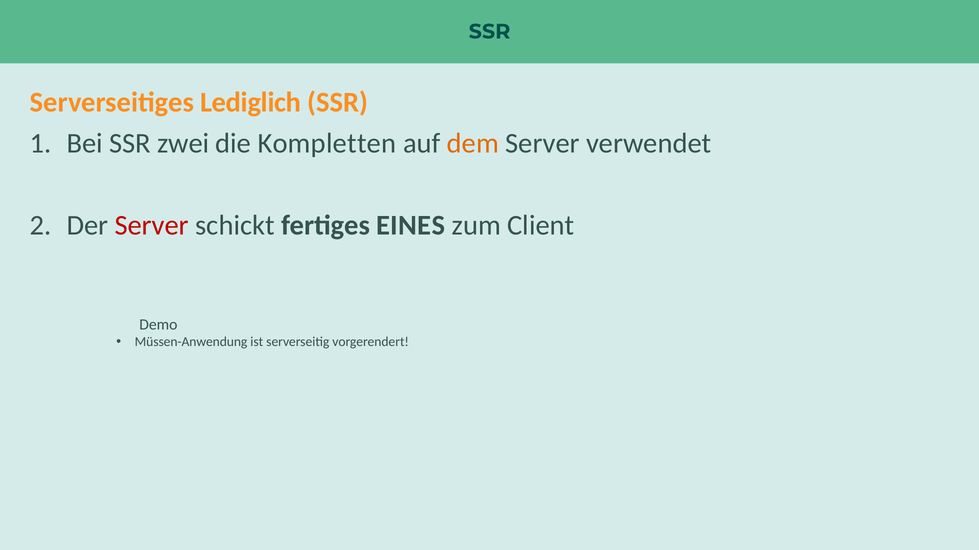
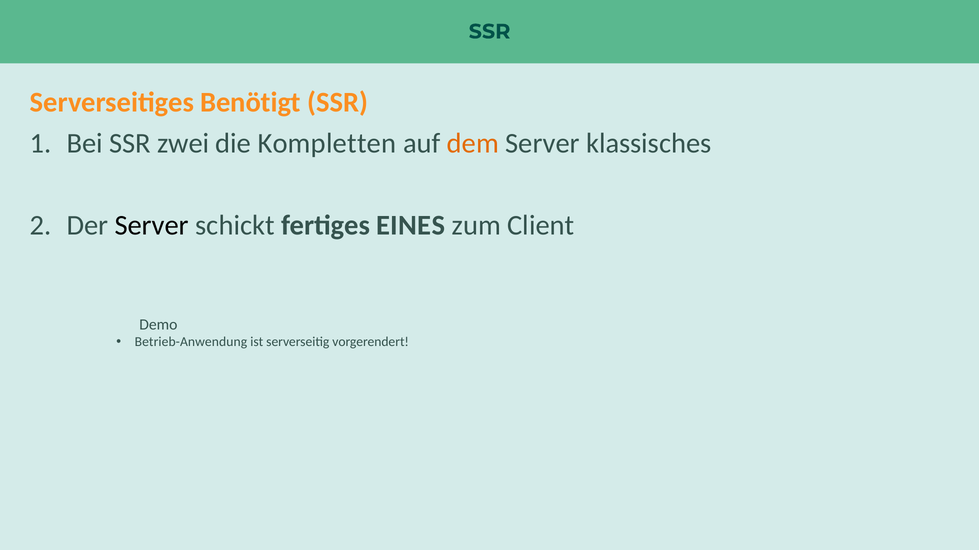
Lediglich: Lediglich -> Benötigt (251, 103)
verwendet: verwendet -> klassisches (649, 144)
Server colour: red -> black (152, 226)
Müssen-Anwendung: Müssen-Anwendung -> Betrieb-Anwendung (191, 342)
